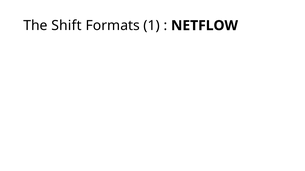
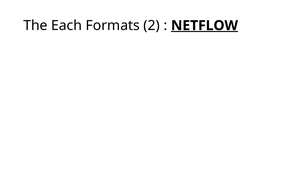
Shift: Shift -> Each (67, 26)
1: 1 -> 2 (152, 26)
NETFLOW underline: none -> present (205, 26)
